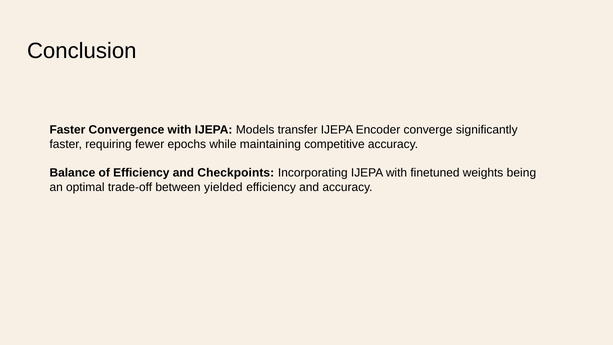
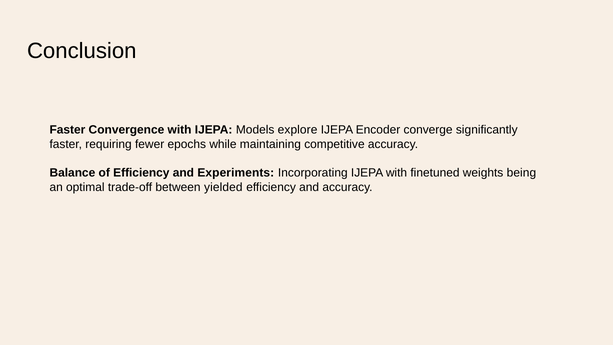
transfer: transfer -> explore (298, 130)
Checkpoints: Checkpoints -> Experiments (236, 173)
